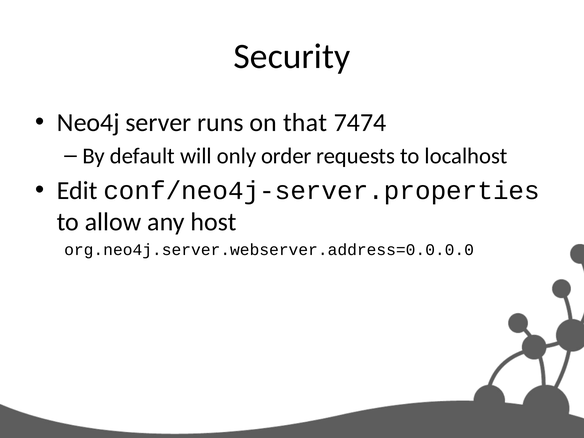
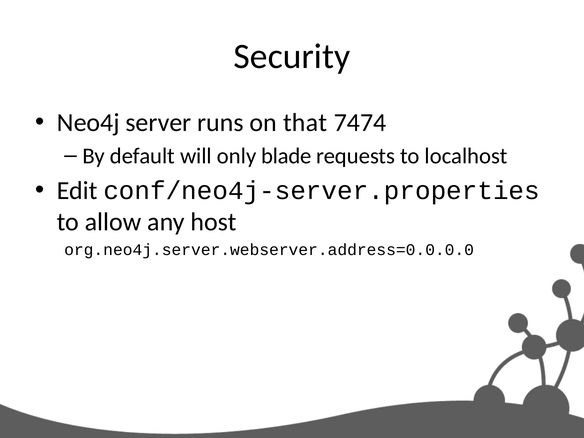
order: order -> blade (286, 156)
